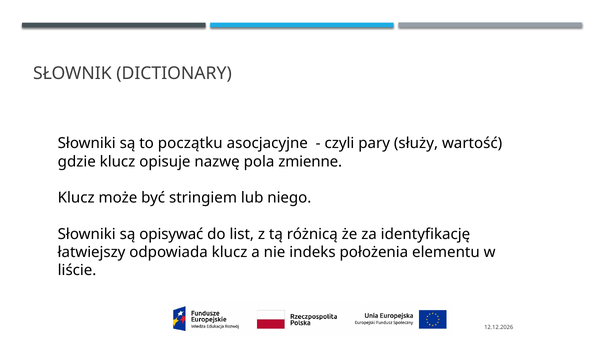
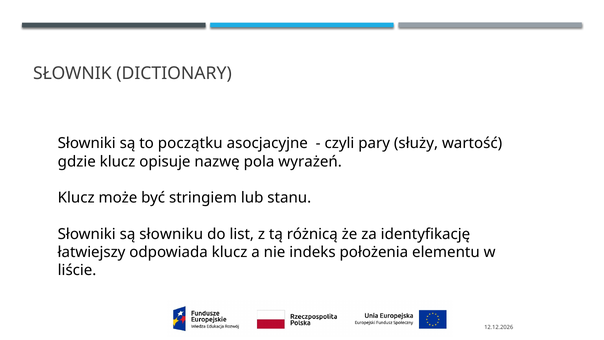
zmienne: zmienne -> wyrażeń (310, 161)
niego: niego -> stanu (289, 198)
opisywać: opisywać -> słowniku (171, 234)
